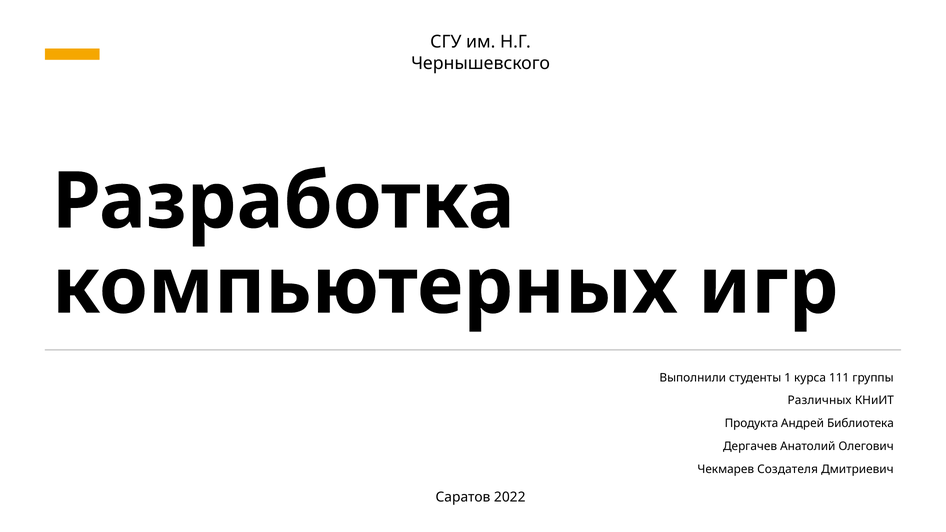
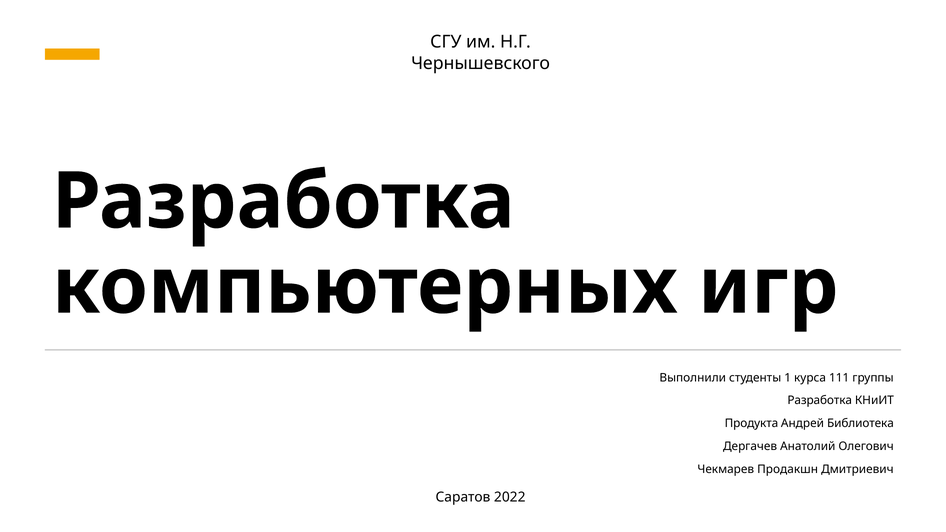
Различных: Различных -> Разработка (820, 401)
Создателя: Создателя -> Продакшн (788, 469)
